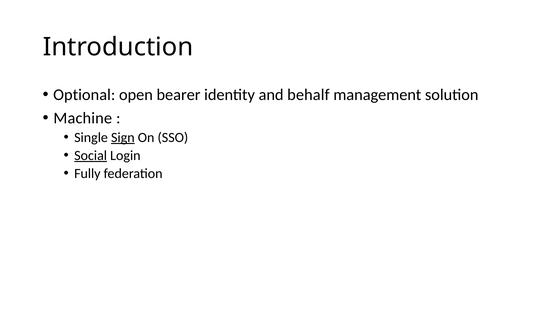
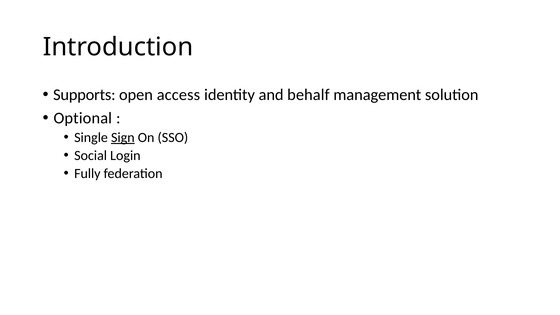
Optional: Optional -> Supports (84, 95)
bearer: bearer -> access (178, 95)
Machine: Machine -> Optional (83, 118)
Social underline: present -> none (91, 155)
